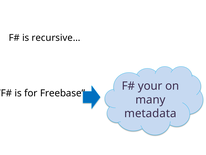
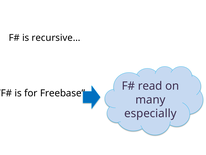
your: your -> read (150, 86)
metadata: metadata -> especially (150, 113)
